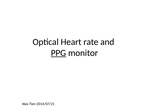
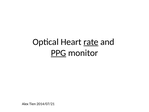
rate underline: none -> present (91, 42)
